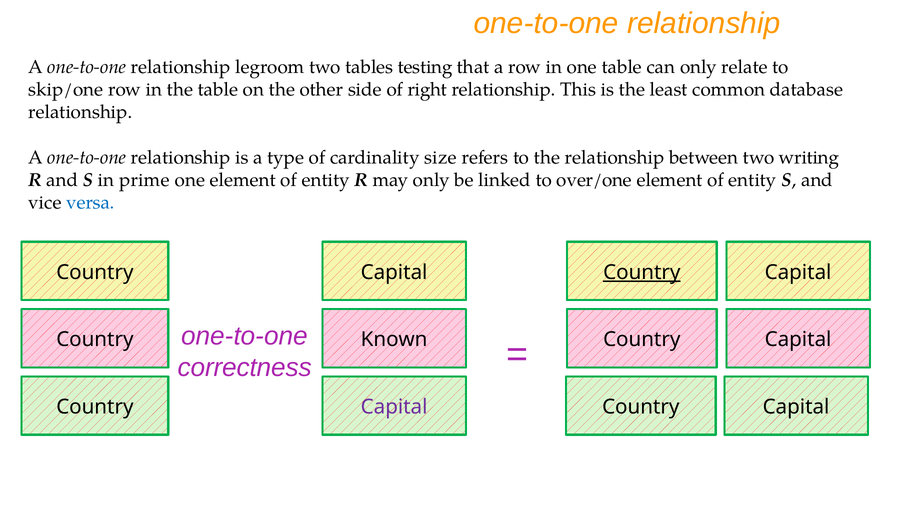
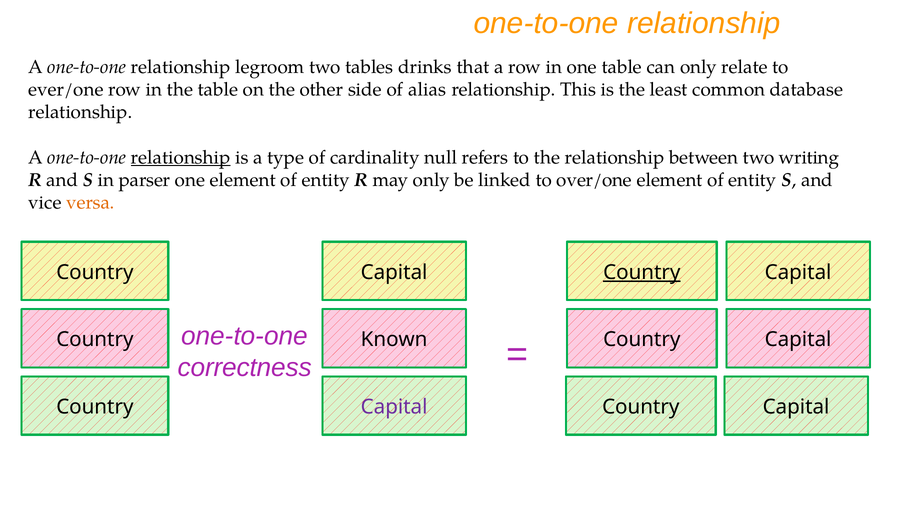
testing: testing -> drinks (425, 67)
skip/one: skip/one -> ever/one (66, 90)
right: right -> alias (427, 90)
relationship underline: none -> present (181, 157)
size: size -> null (441, 157)
prime: prime -> parser (145, 180)
versa colour: blue -> orange (90, 202)
